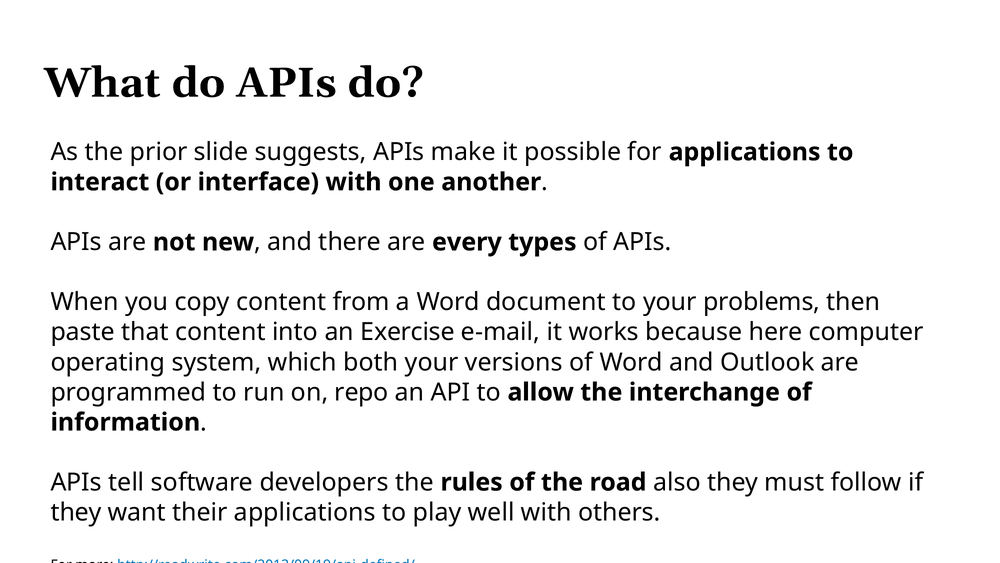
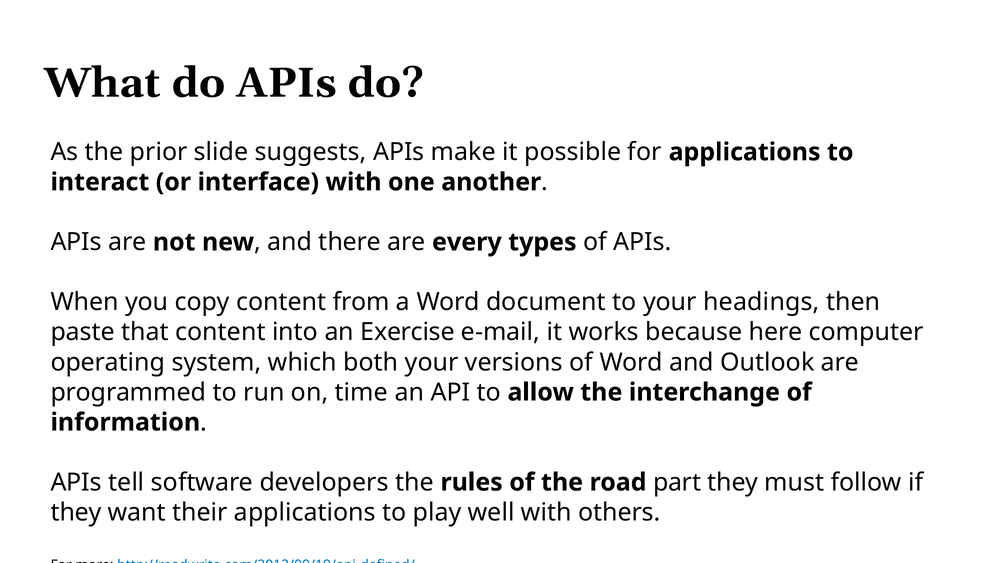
problems: problems -> headings (761, 302)
repo: repo -> time (361, 392)
also: also -> part (677, 482)
